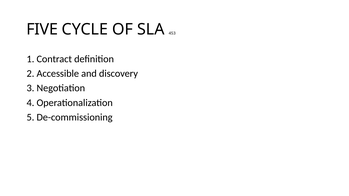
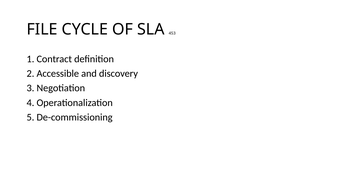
FIVE: FIVE -> FILE (42, 29)
